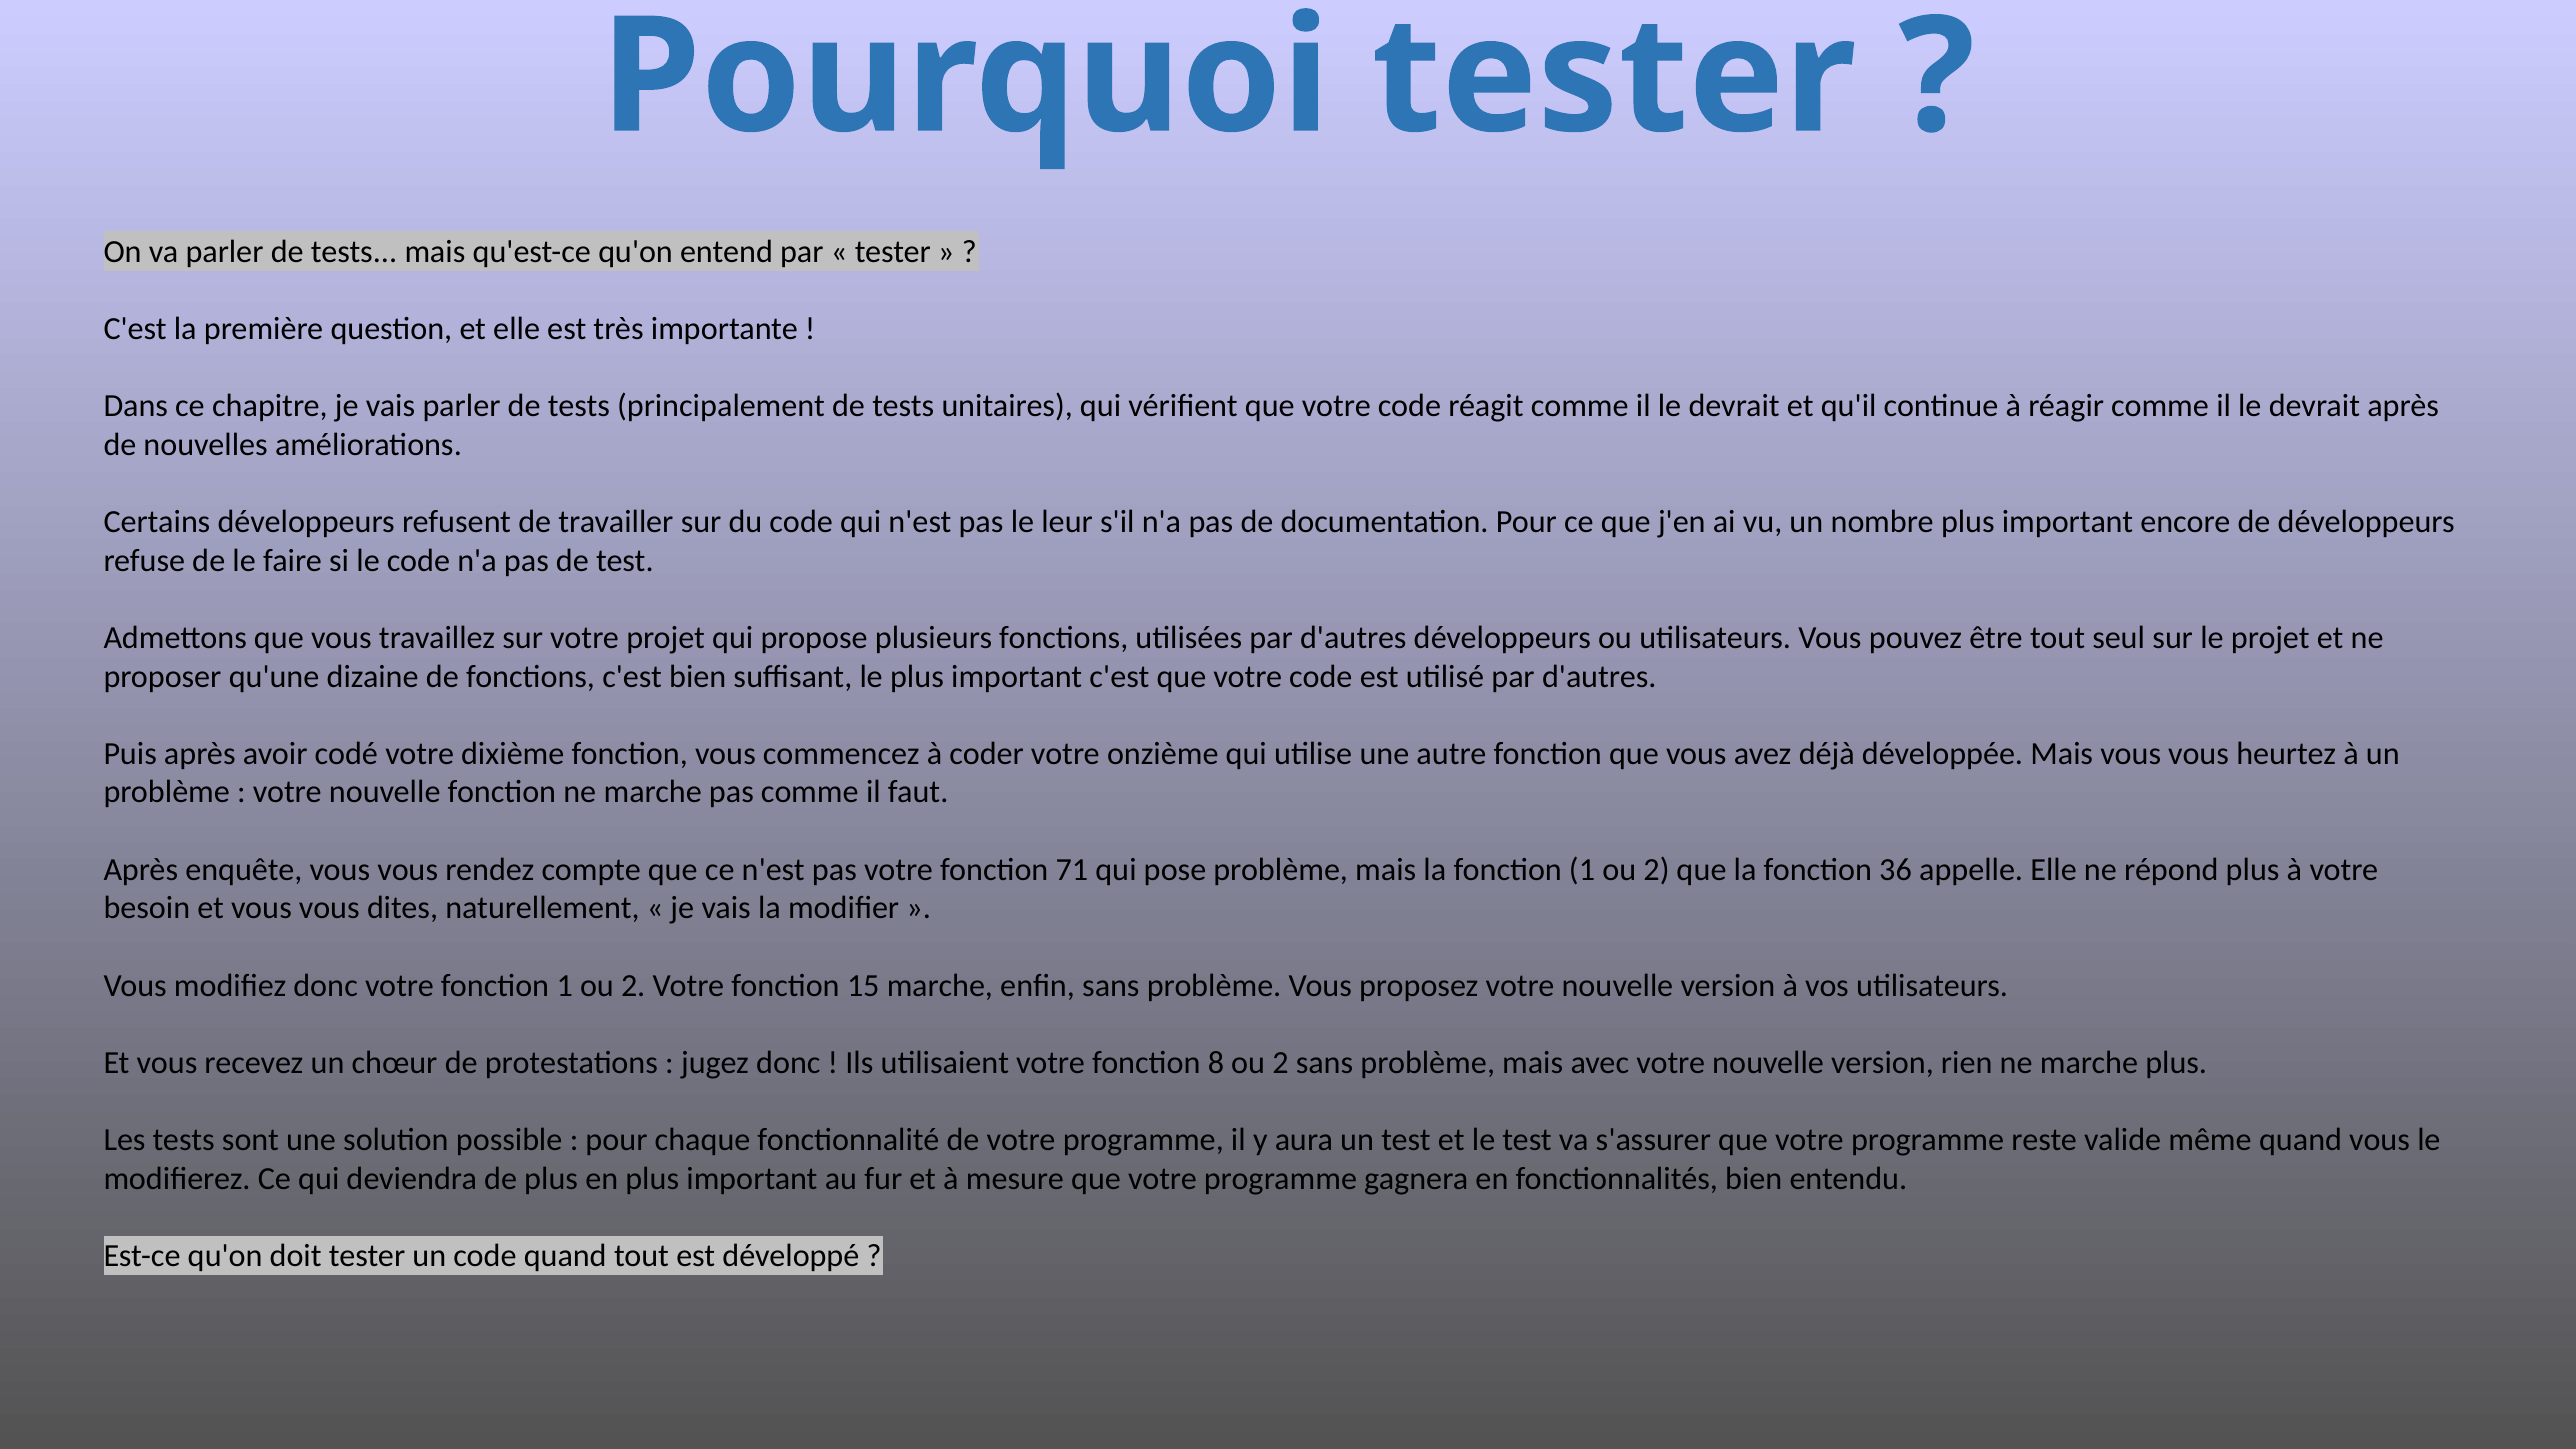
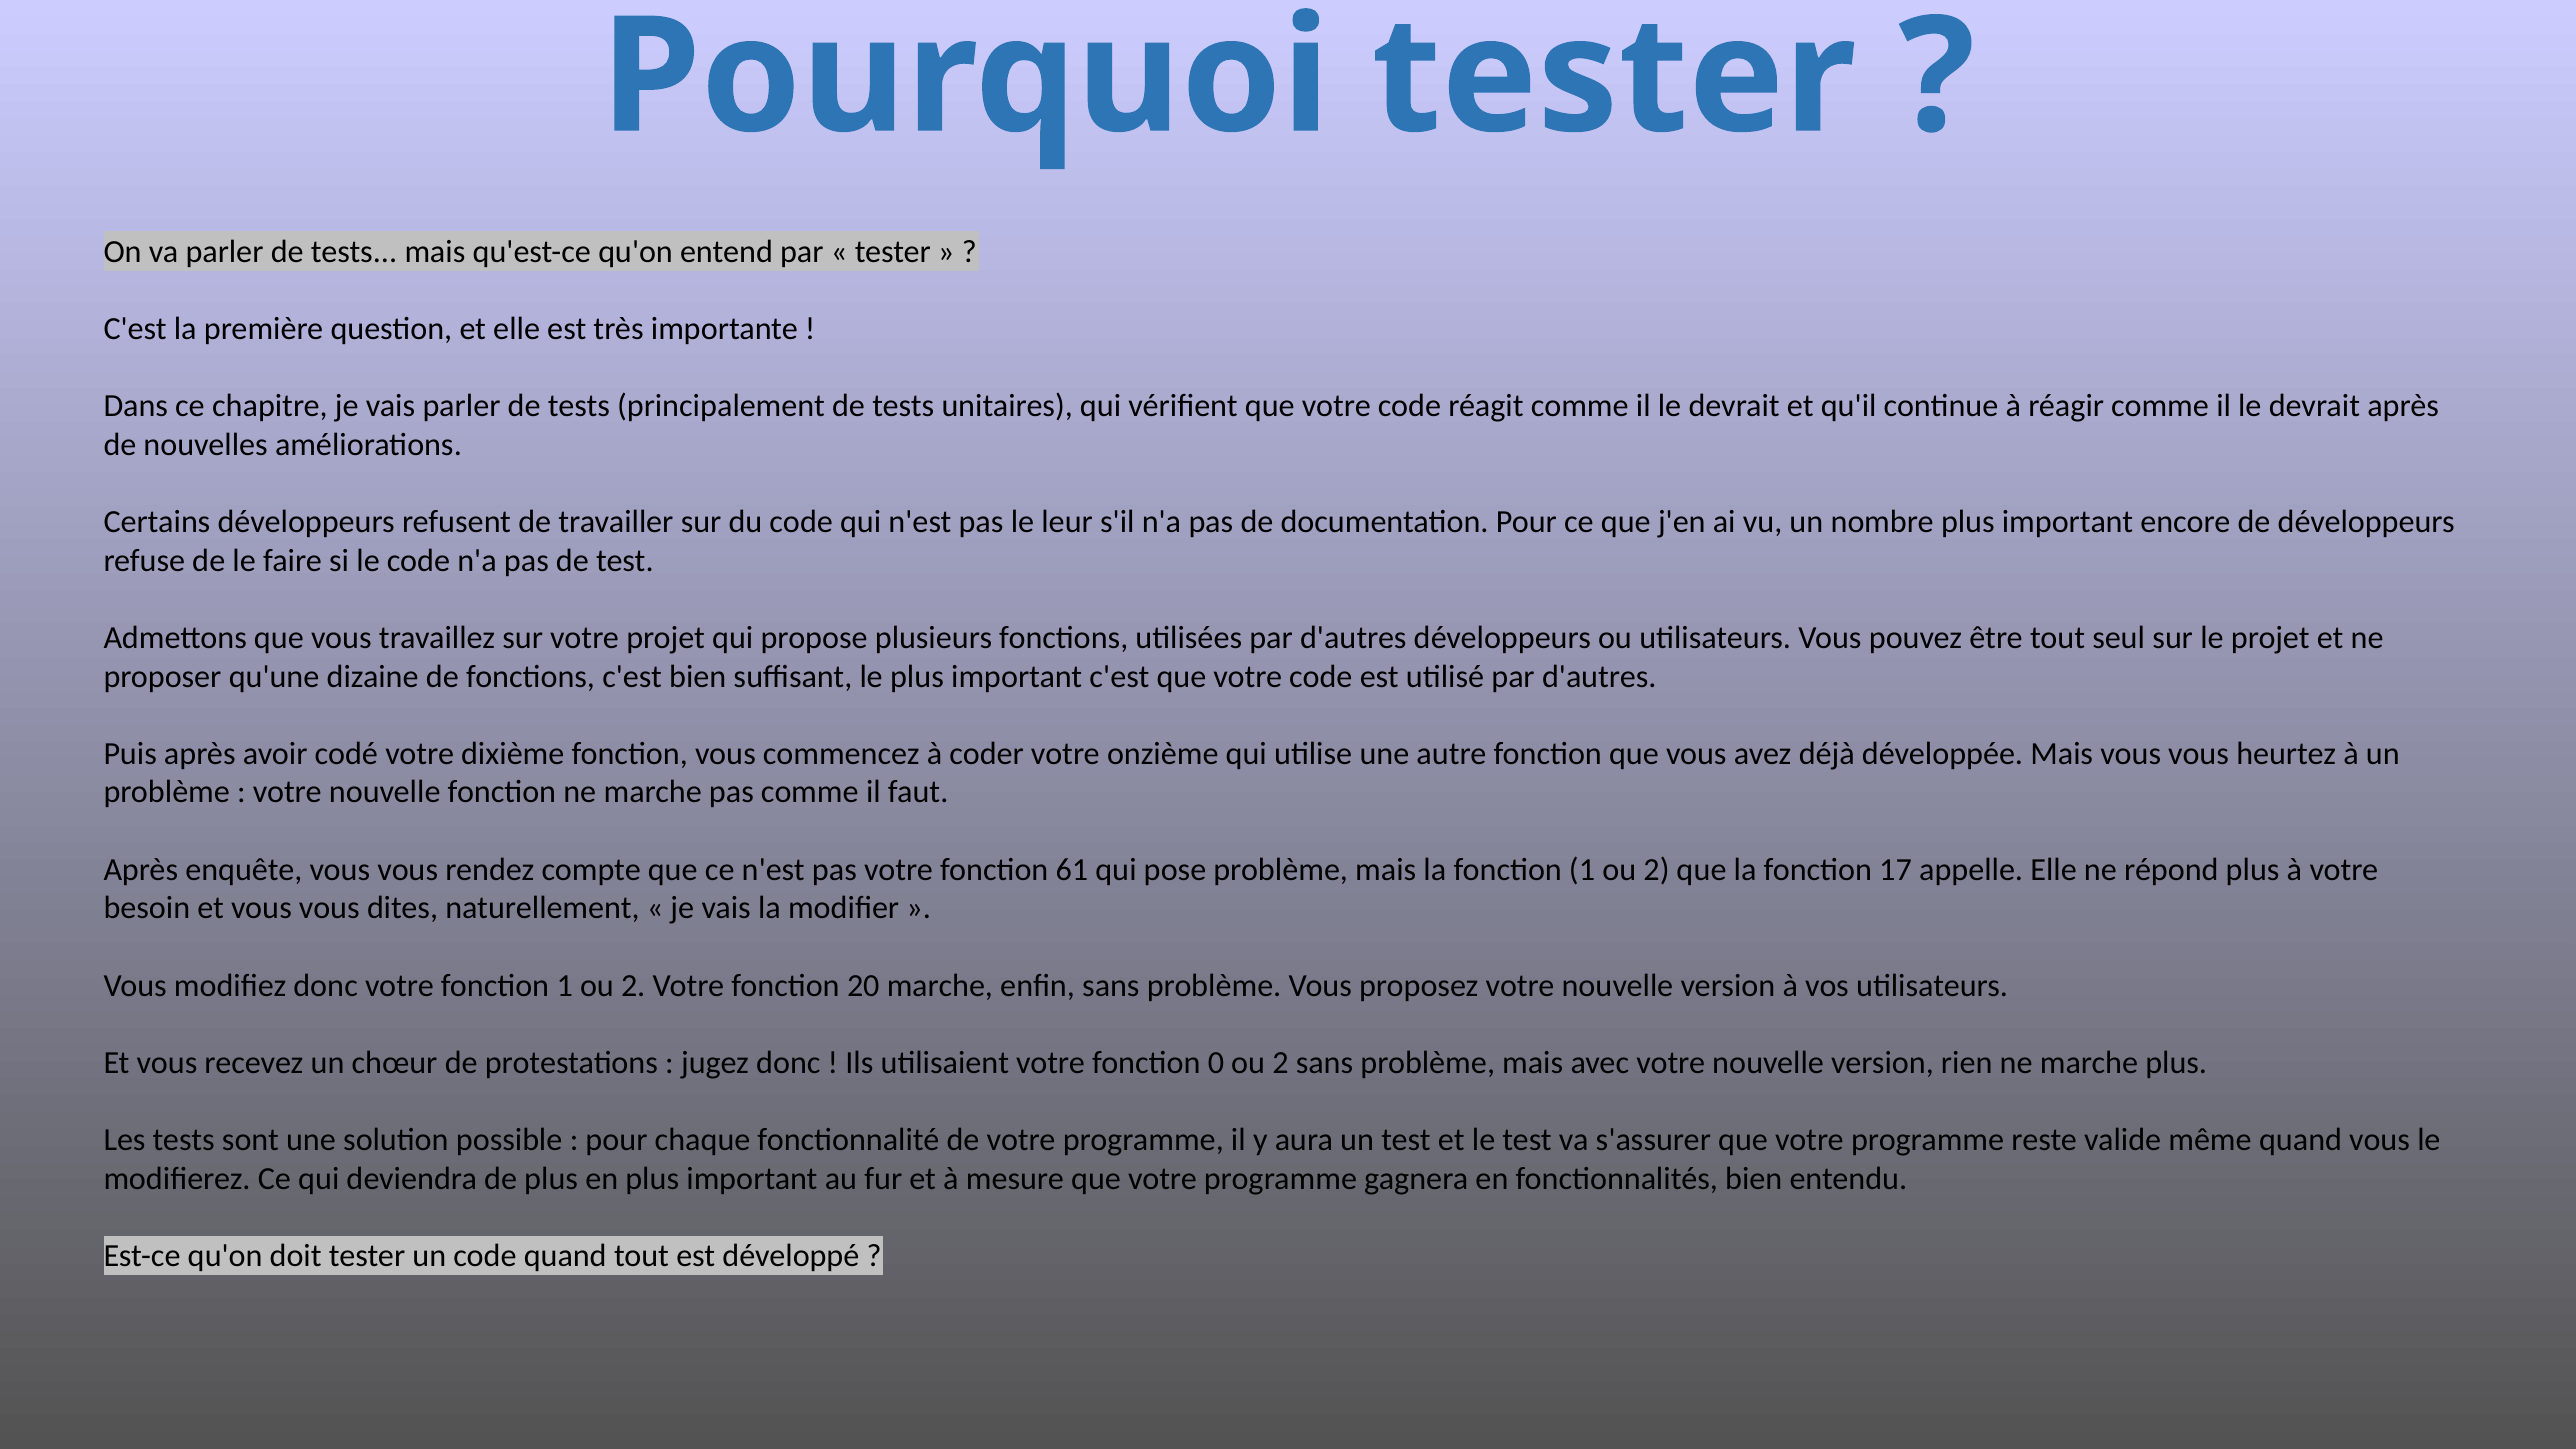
71: 71 -> 61 (1072, 870)
36: 36 -> 17 (1896, 870)
15: 15 -> 20 (863, 986)
8: 8 -> 0 (1216, 1063)
